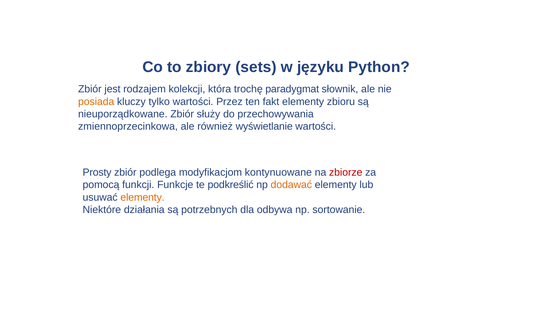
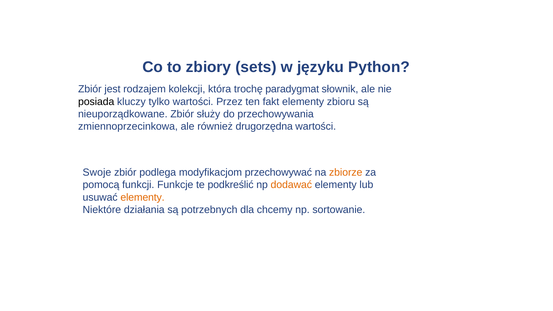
posiada colour: orange -> black (96, 102)
wyświetlanie: wyświetlanie -> drugorzędna (264, 126)
Prosty: Prosty -> Swoje (97, 172)
kontynuowane: kontynuowane -> przechowywać (278, 172)
zbiorze colour: red -> orange (346, 172)
odbywa: odbywa -> chcemy (275, 210)
